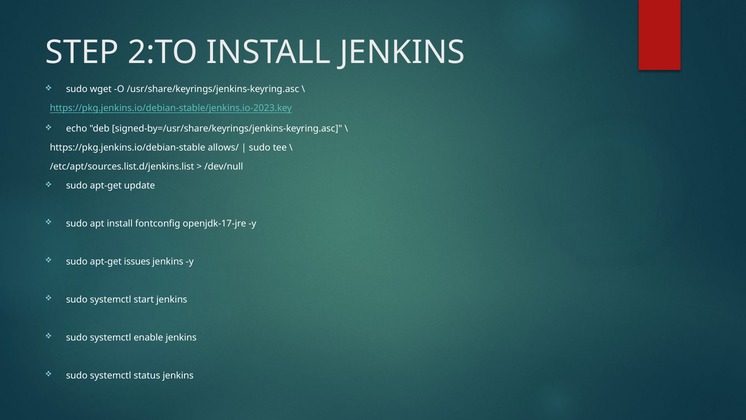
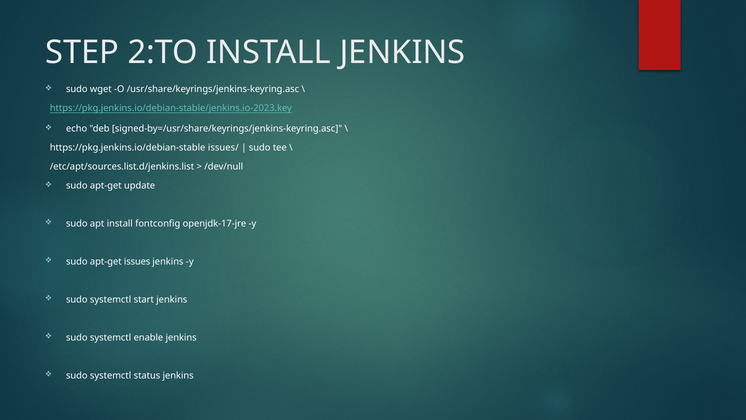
allows/: allows/ -> issues/ (223, 148)
